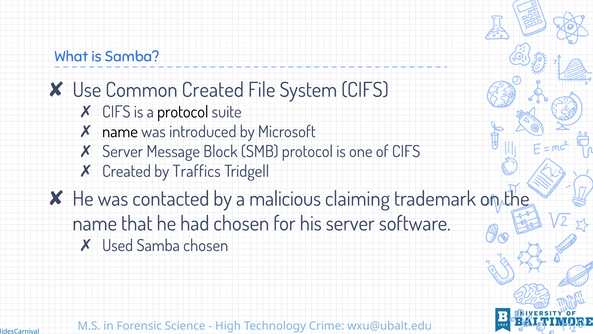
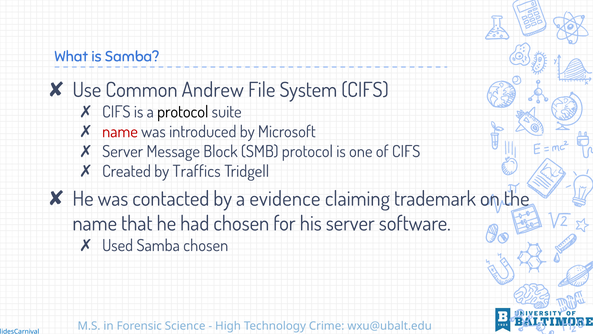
Common Created: Created -> Andrew (213, 90)
name colour: black -> red (120, 132)
malicious: malicious -> evidence (285, 199)
